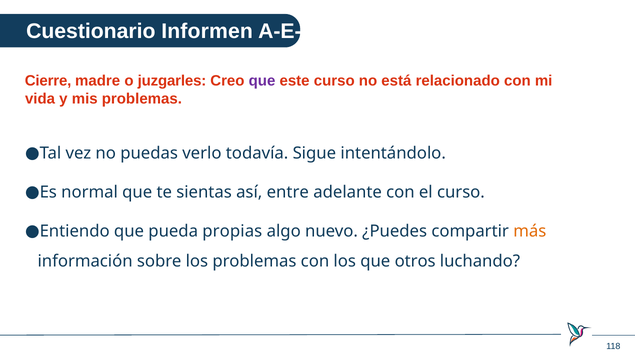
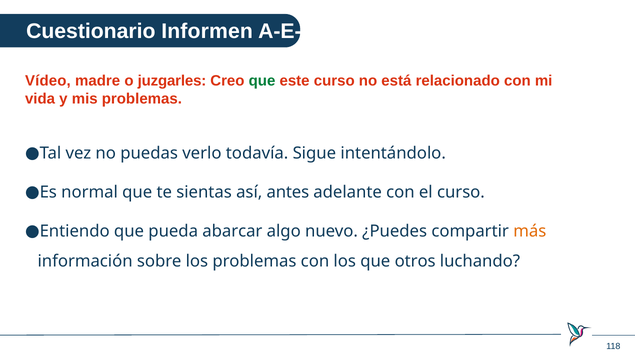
Cierre: Cierre -> Vídeo (48, 81)
que colour: purple -> green (262, 81)
entre: entre -> antes (288, 192)
propias: propias -> abarcar (232, 231)
